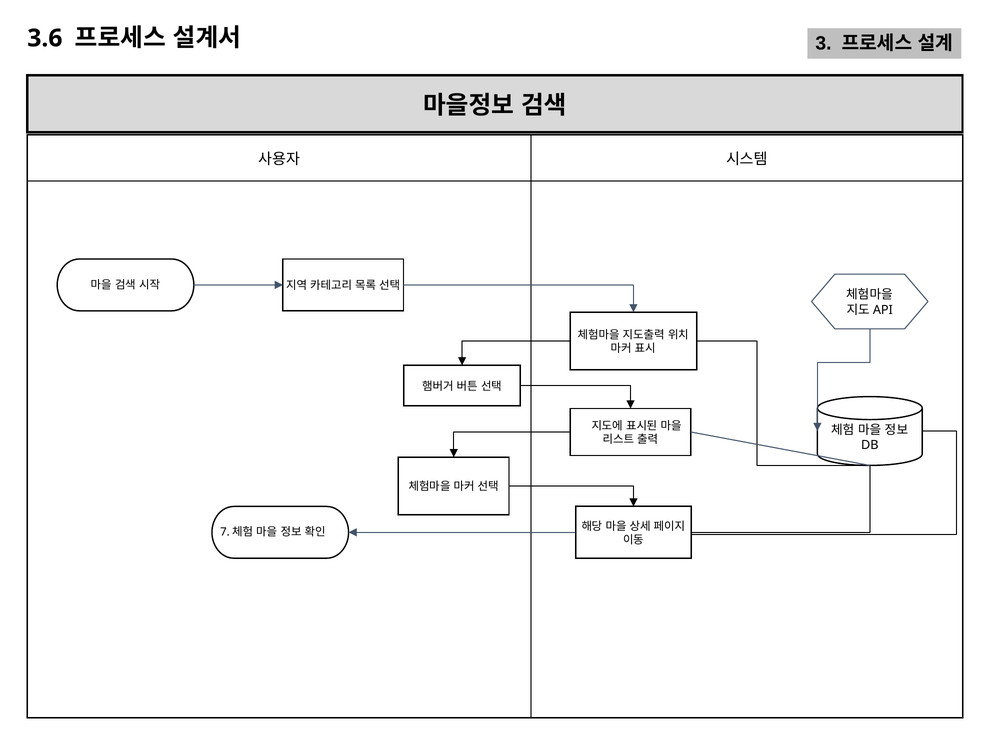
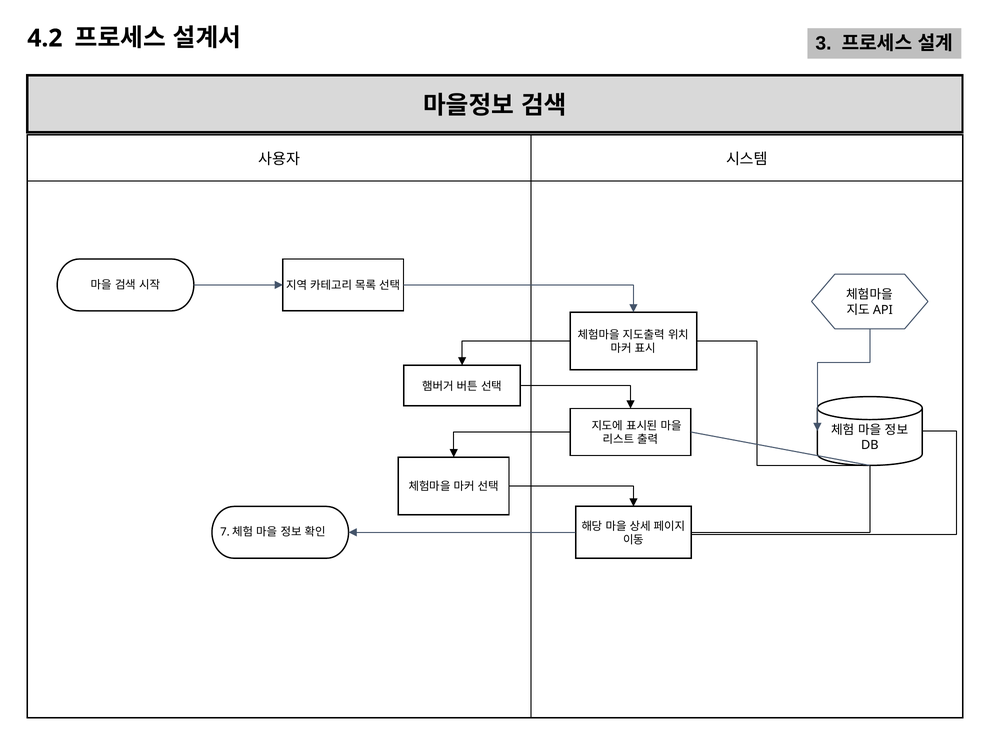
3.6: 3.6 -> 4.2 (45, 38)
